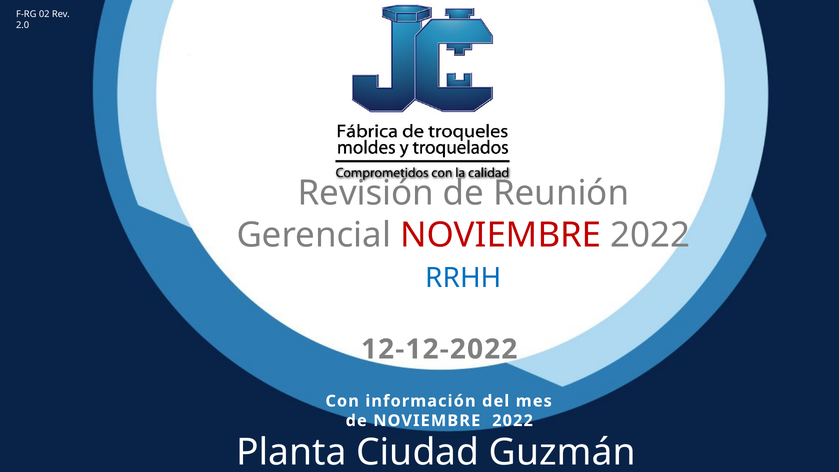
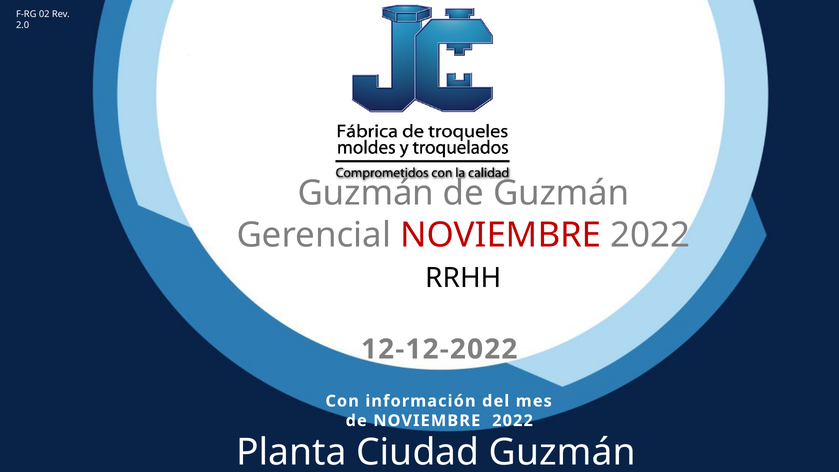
Revisión: Revisión -> Guzmán (366, 193)
de Reunión: Reunión -> Guzmán (561, 193)
RRHH colour: blue -> black (463, 278)
